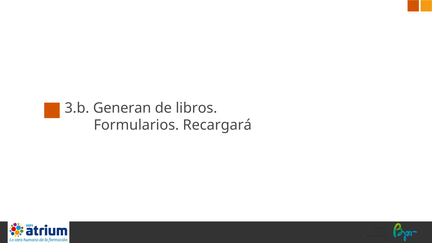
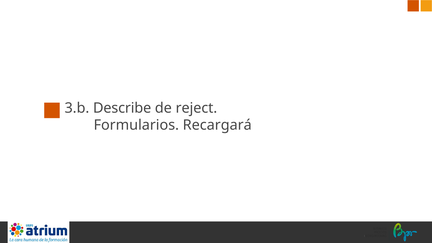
Generan: Generan -> Describe (122, 108)
libros: libros -> reject (196, 108)
